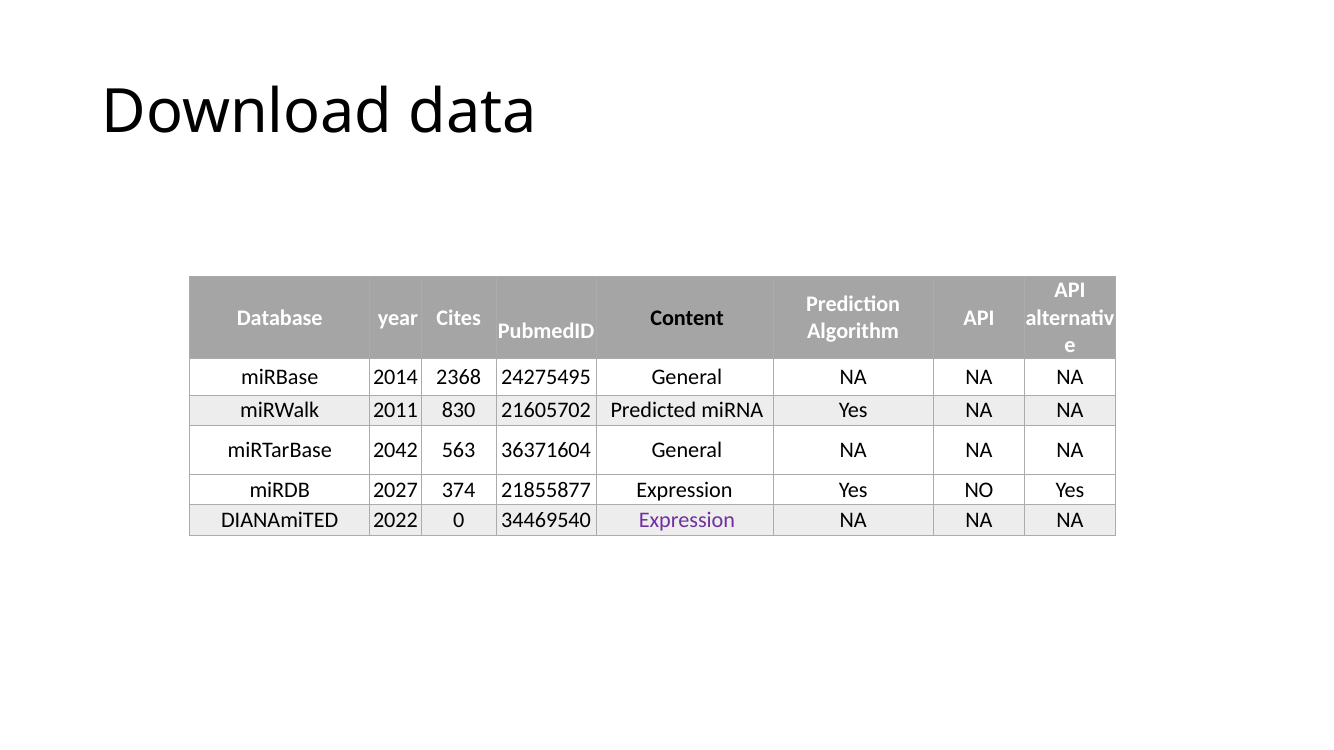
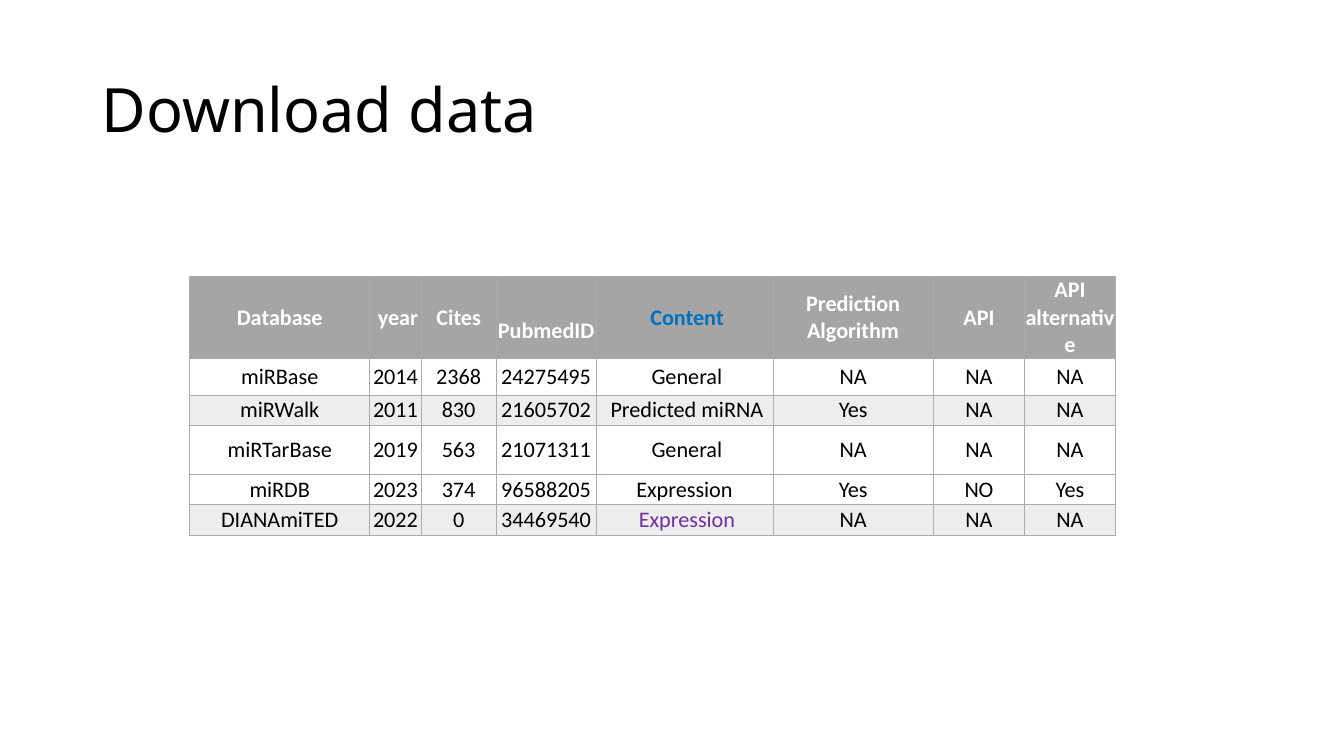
Content colour: black -> blue (687, 318)
2042: 2042 -> 2019 (395, 450)
36371604: 36371604 -> 21071311 (546, 450)
2027: 2027 -> 2023 (395, 490)
21855877: 21855877 -> 96588205 (546, 490)
